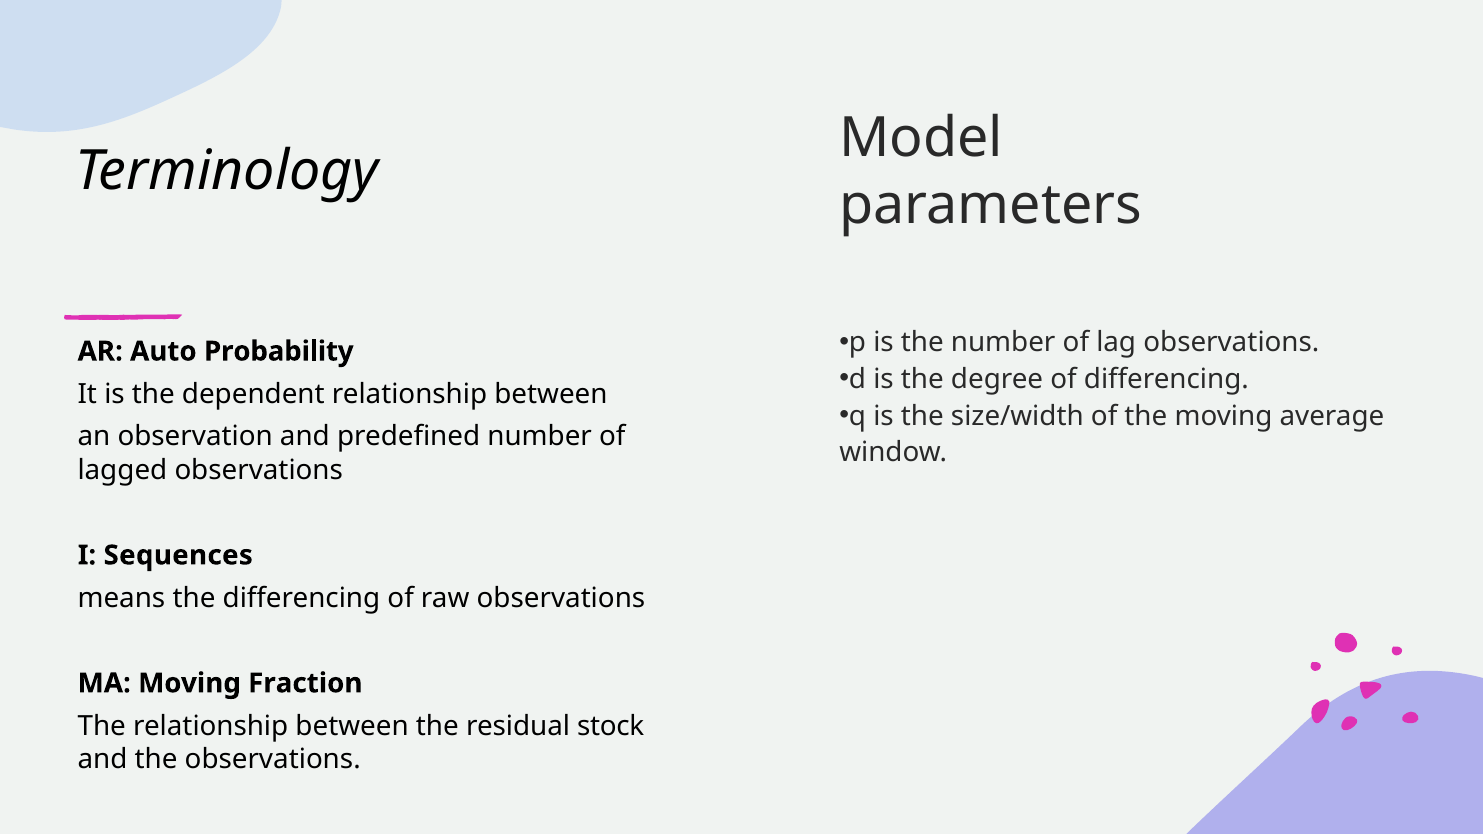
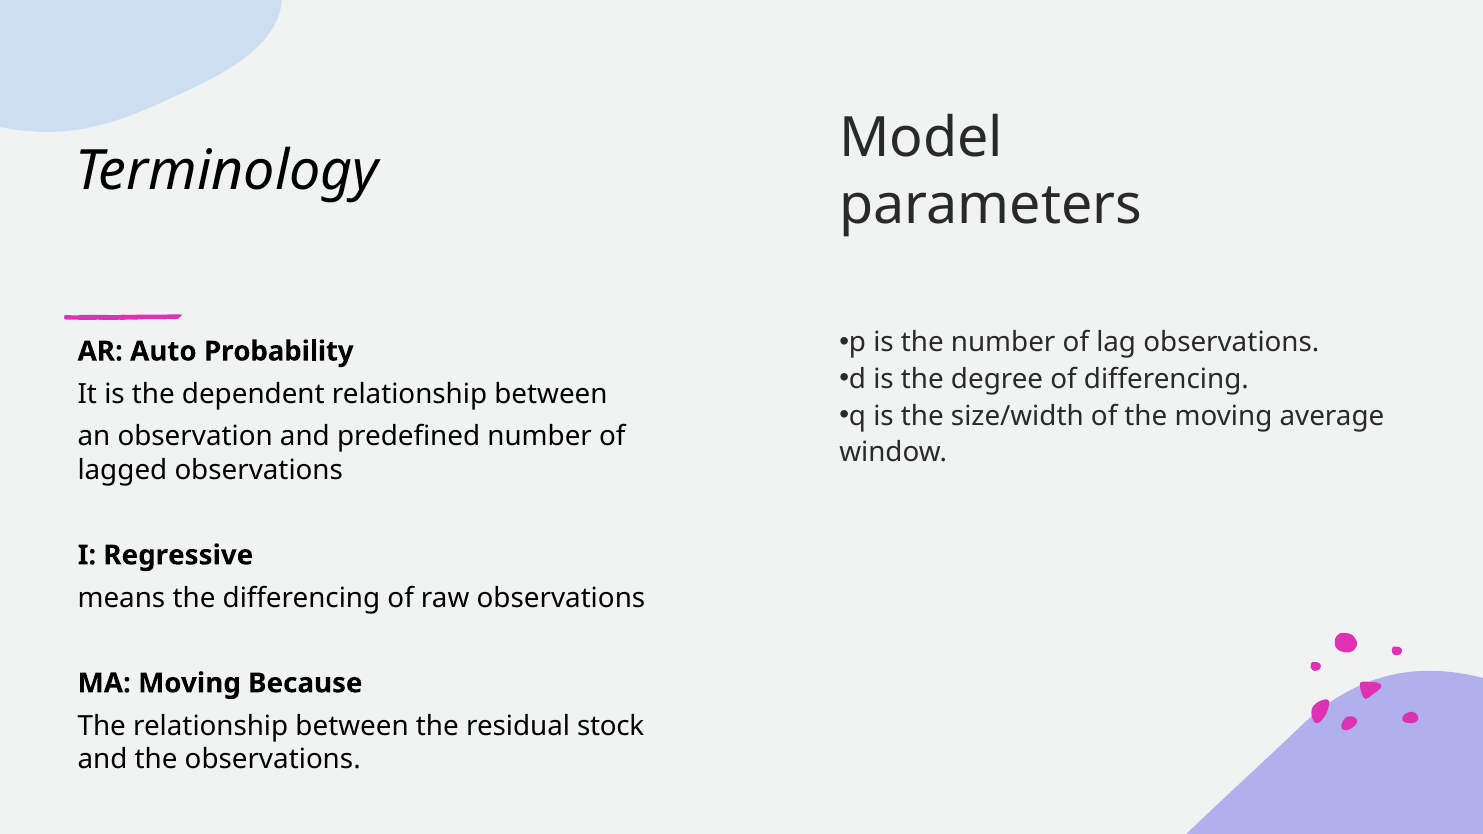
Sequences: Sequences -> Regressive (178, 555)
Fraction: Fraction -> Because (305, 683)
